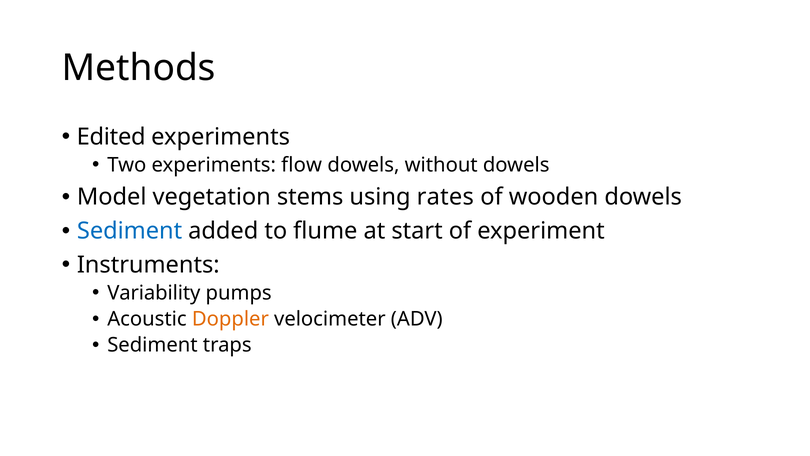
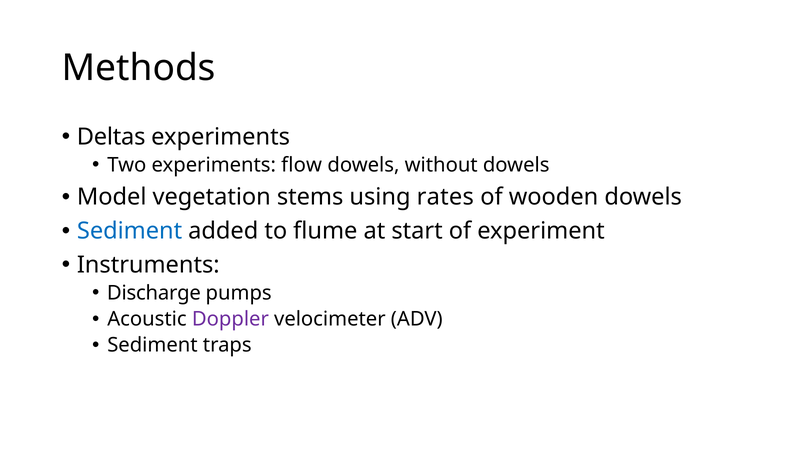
Edited: Edited -> Deltas (111, 137)
Variability: Variability -> Discharge (154, 293)
Doppler colour: orange -> purple (230, 319)
